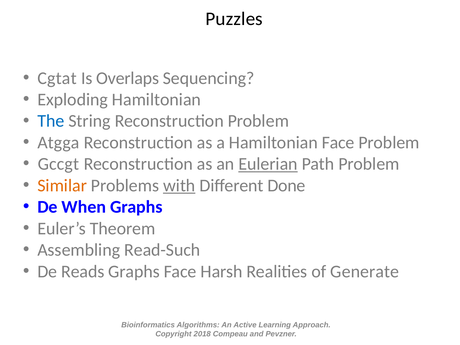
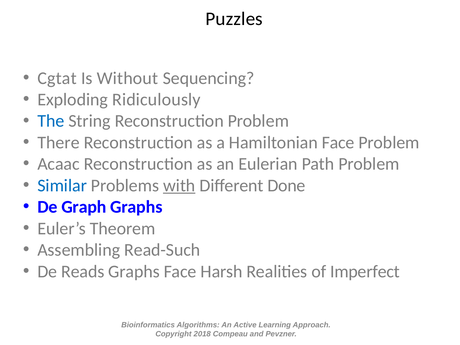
Overlaps: Overlaps -> Without (127, 78)
Exploding Hamiltonian: Hamiltonian -> Ridiculously (156, 100)
Atgga: Atgga -> There (59, 143)
Gccgt: Gccgt -> Acaac (59, 164)
Eulerian underline: present -> none (268, 164)
Similar colour: orange -> blue (62, 186)
When: When -> Graph (84, 207)
Generate: Generate -> Imperfect (365, 271)
